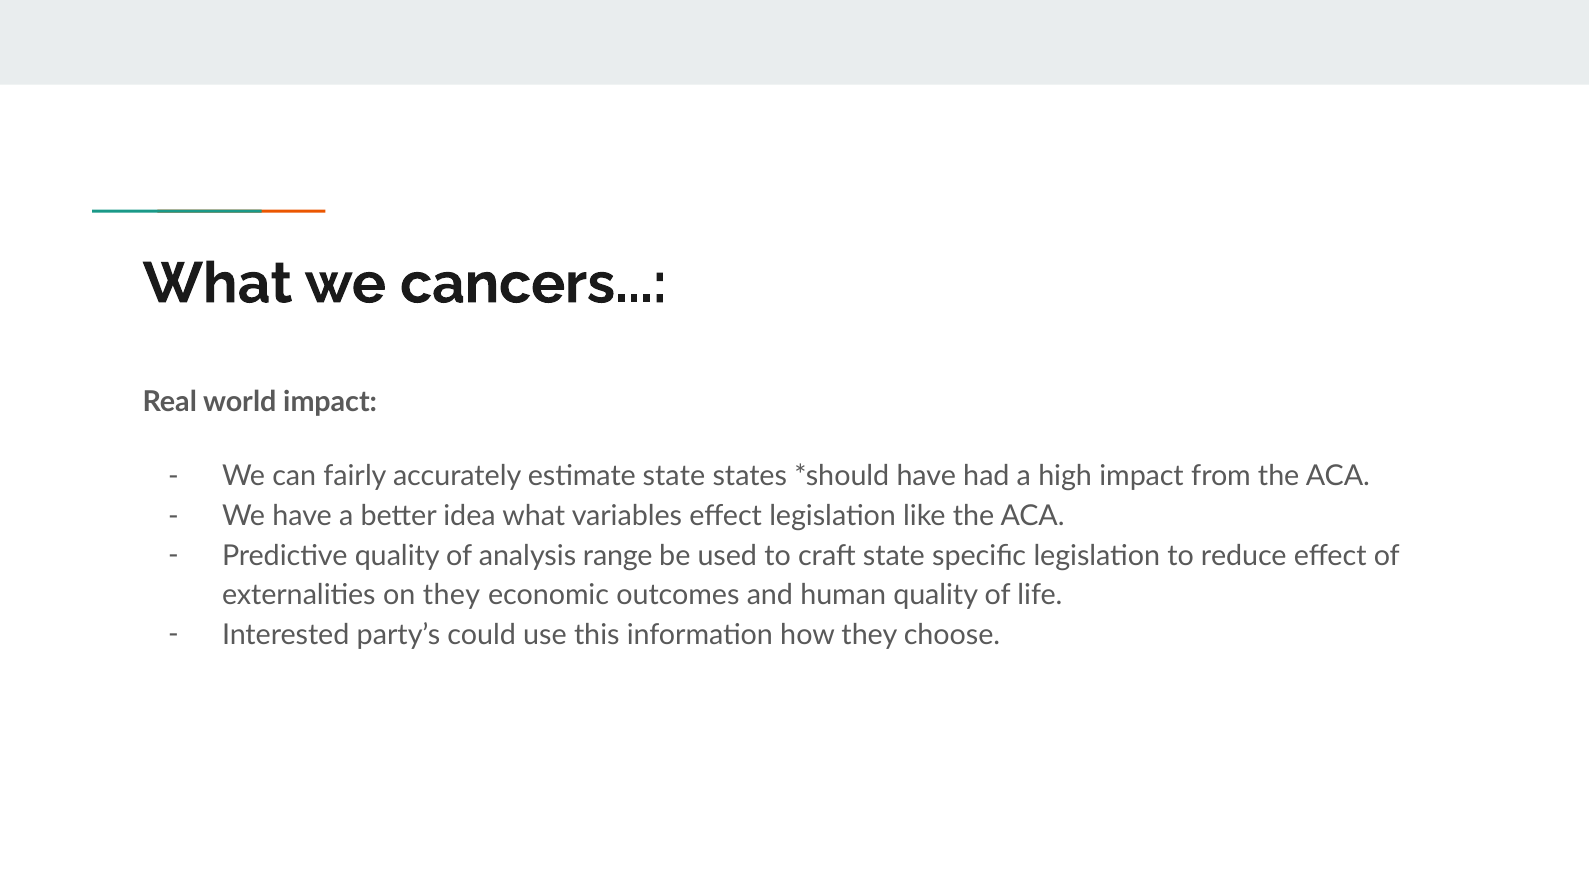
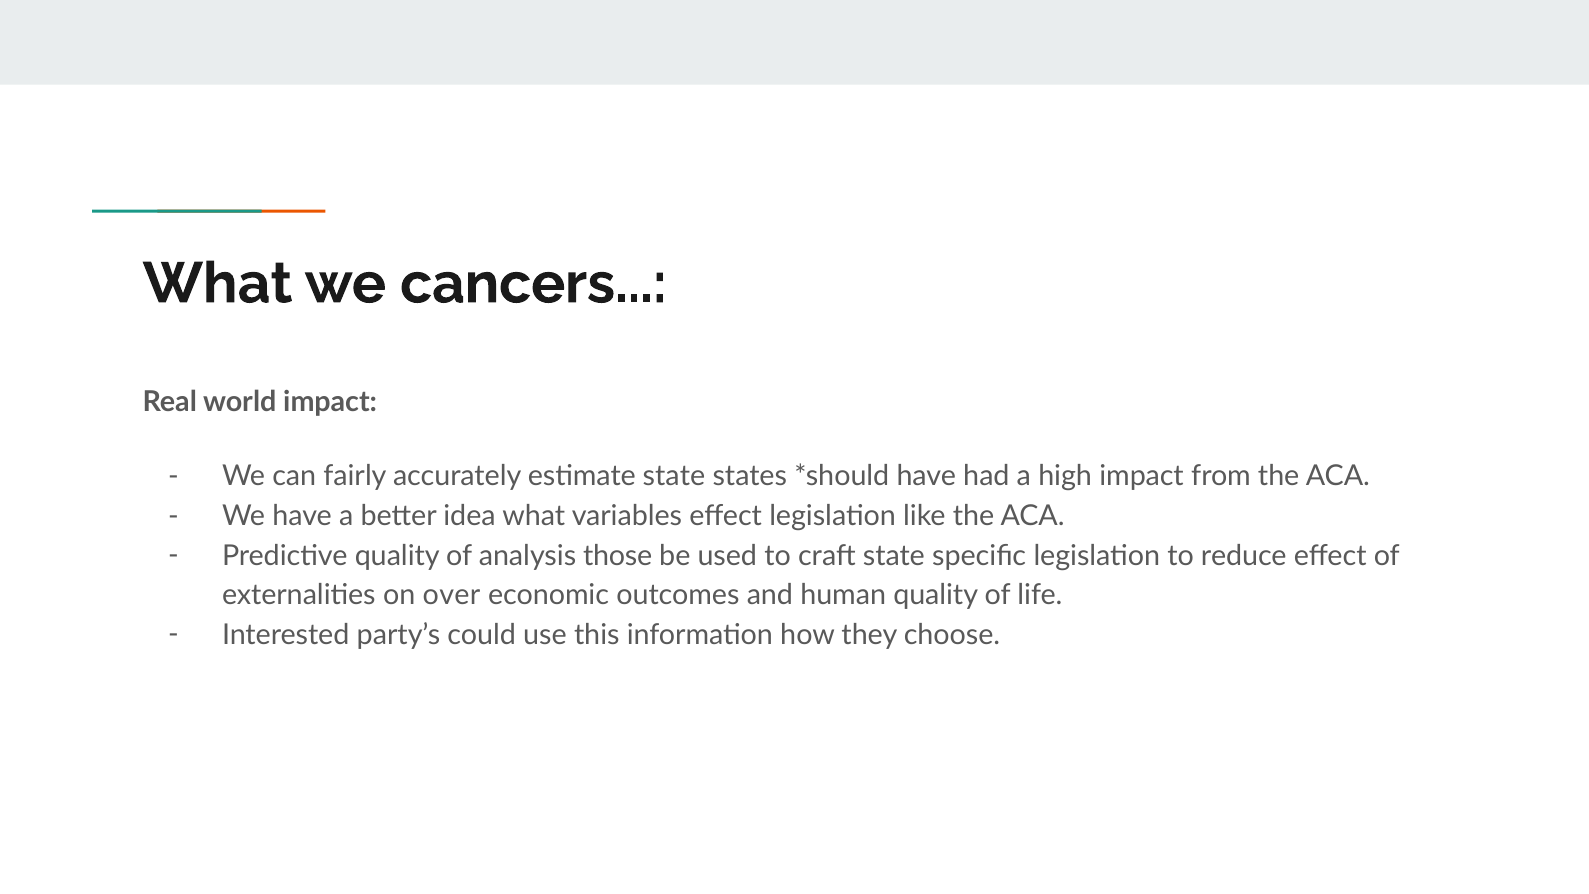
range: range -> those (618, 556)
on they: they -> over (452, 595)
